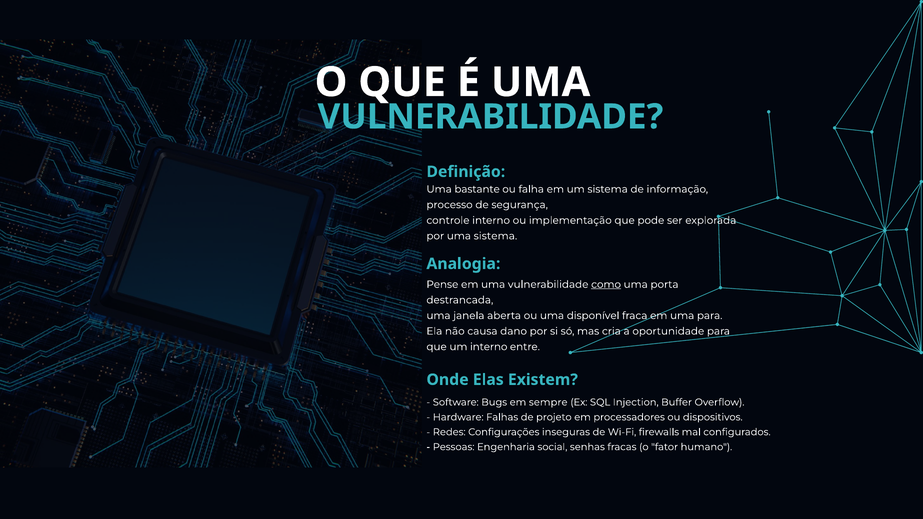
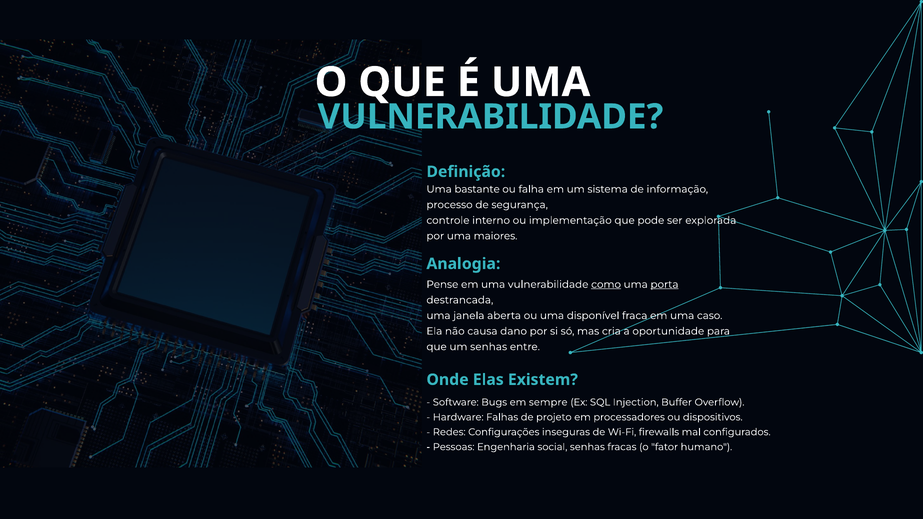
uma sistema: sistema -> maiores (496, 236)
porta underline: none -> present (664, 285)
uma para: para -> caso (710, 316)
um interno: interno -> senhas (489, 347)
